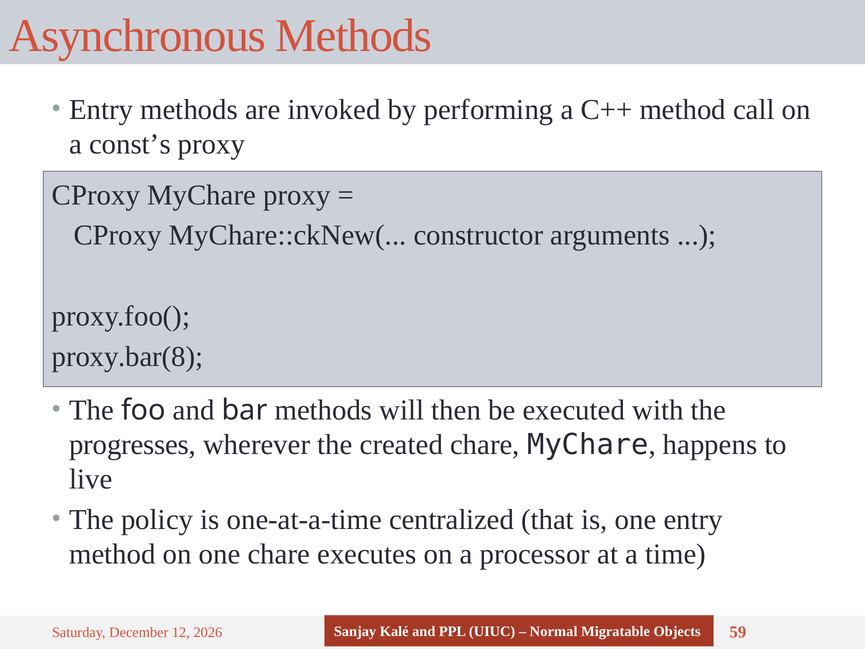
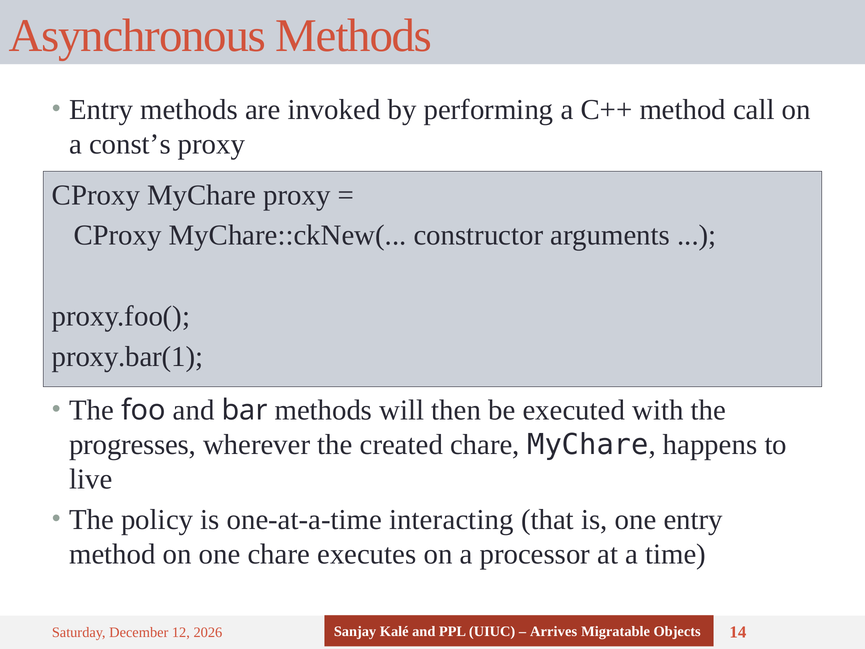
proxy.bar(8: proxy.bar(8 -> proxy.bar(1 (127, 356)
centralized: centralized -> interacting (451, 520)
Normal: Normal -> Arrives (554, 631)
59: 59 -> 14 (738, 632)
